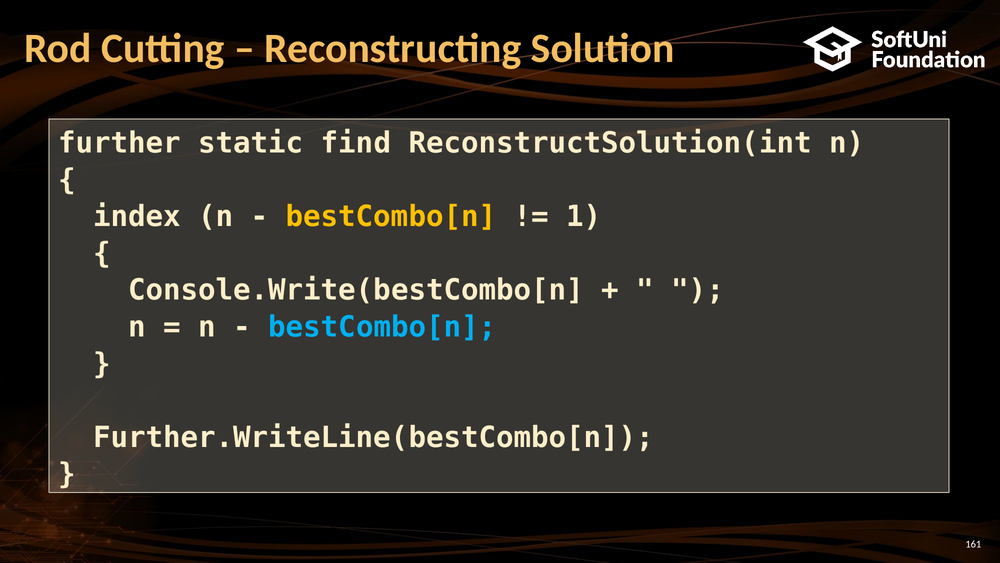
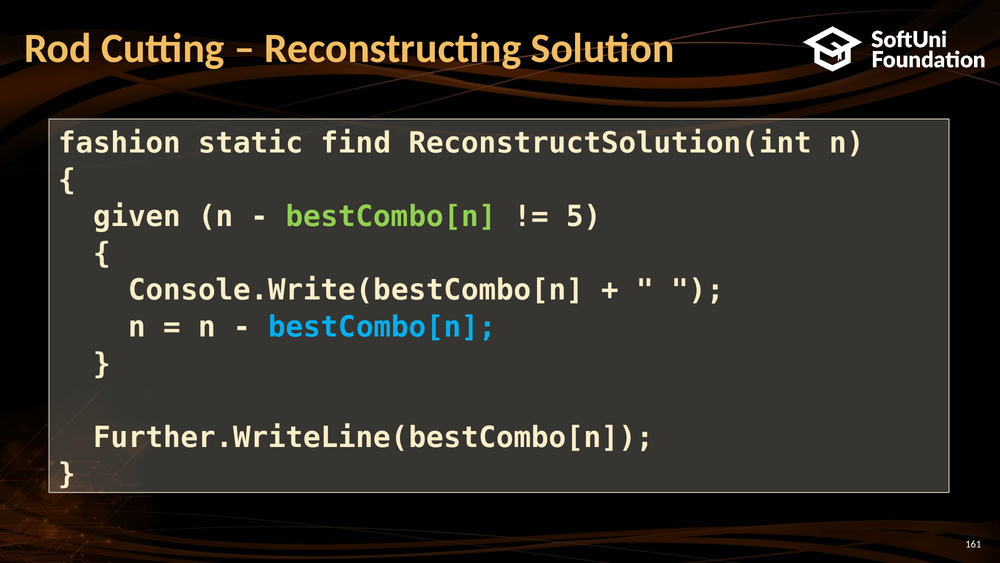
further: further -> fashion (119, 143)
index: index -> given (137, 217)
bestCombo[n colour: yellow -> light green (391, 217)
1: 1 -> 5 (584, 217)
